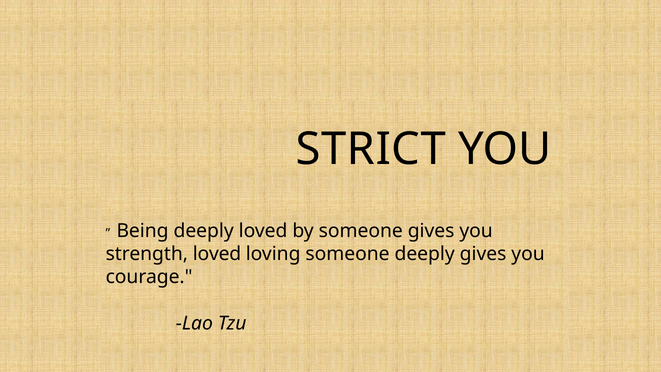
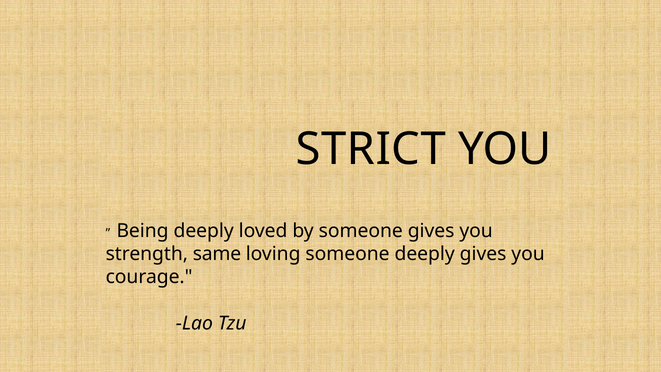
strength loved: loved -> same (217, 254)
